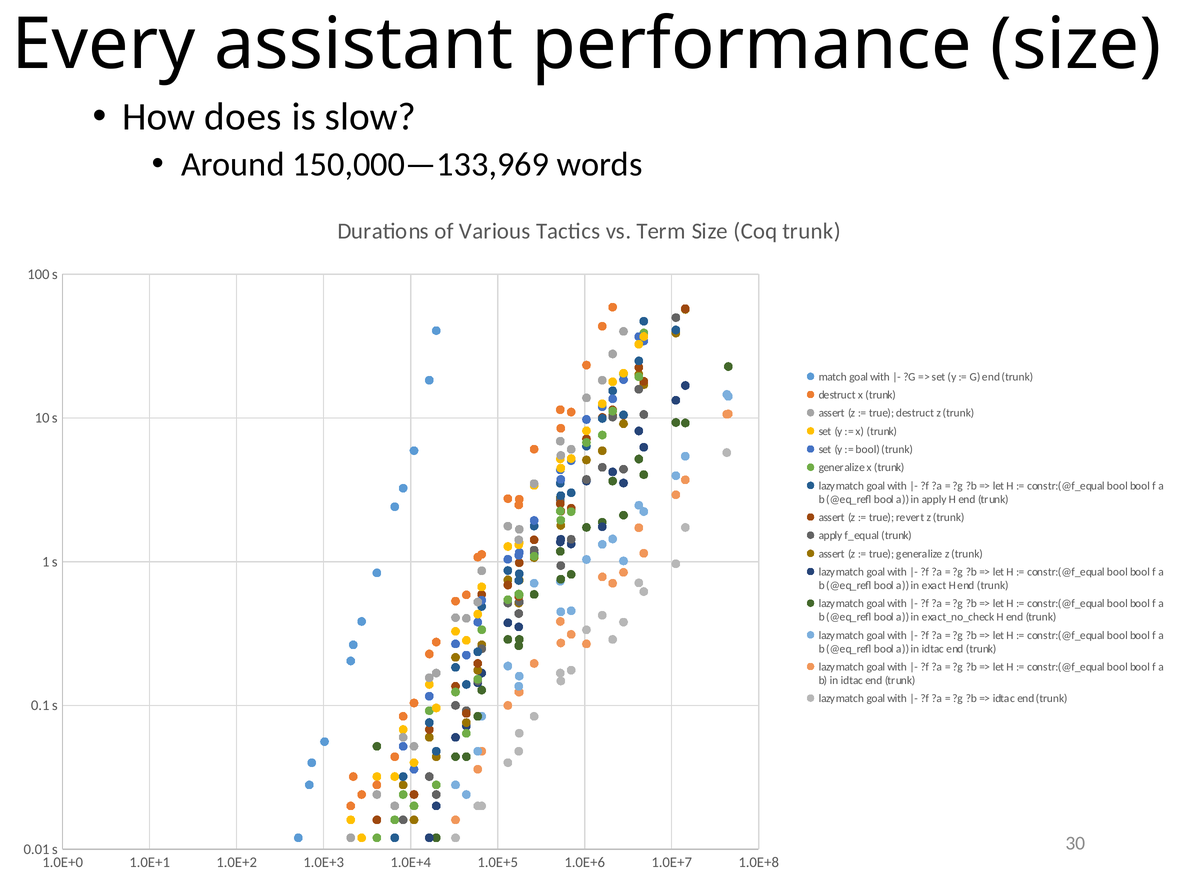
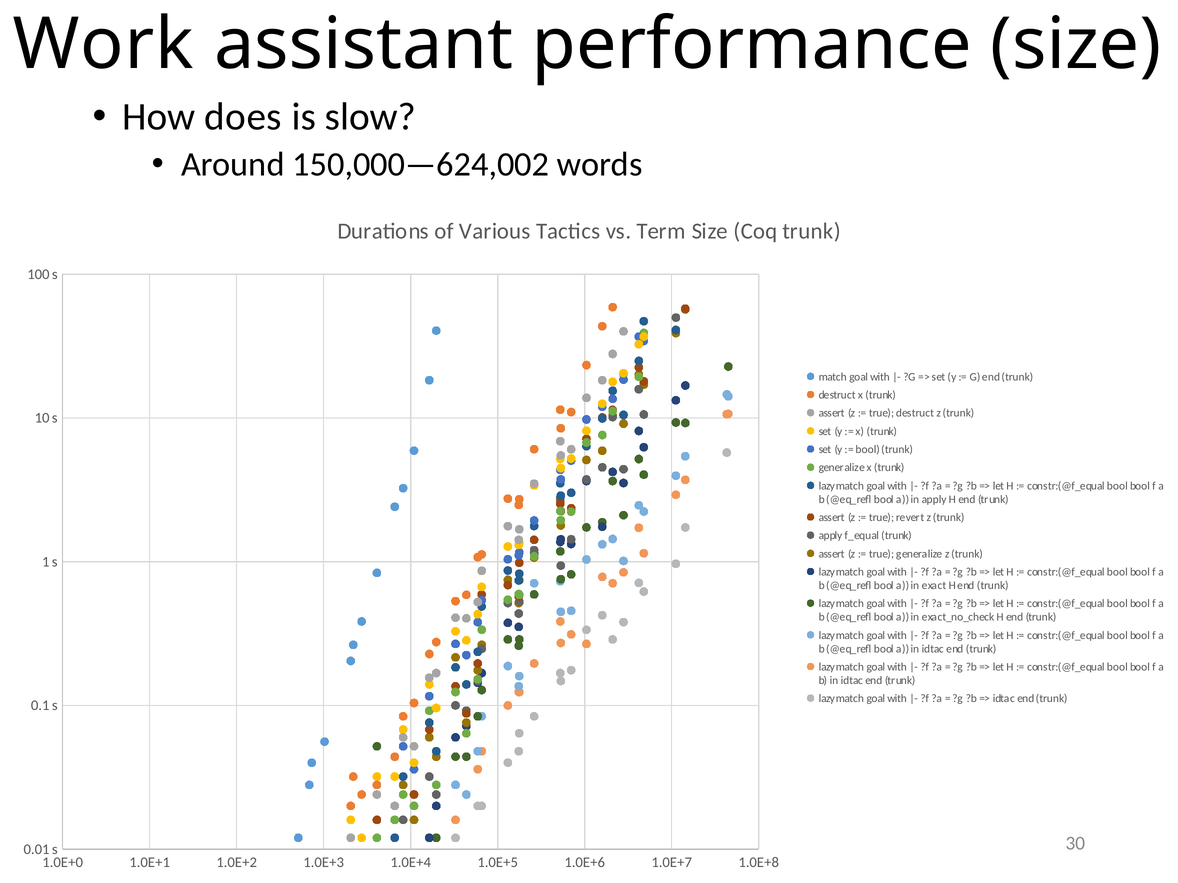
Every: Every -> Work (103, 44)
150,000—133,969: 150,000—133,969 -> 150,000—624,002 (421, 165)
